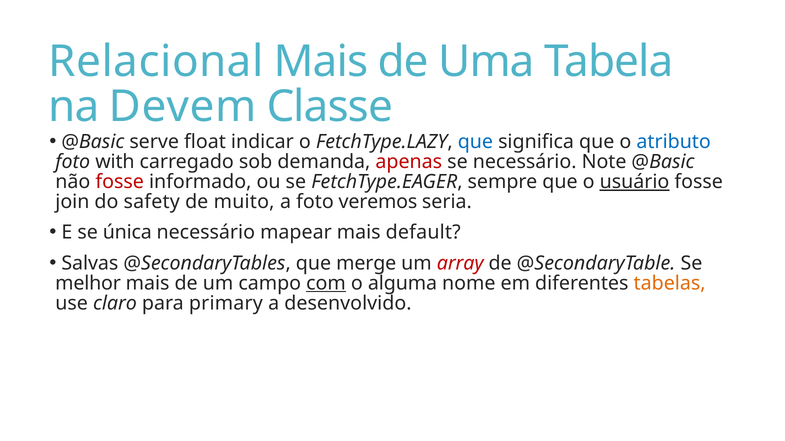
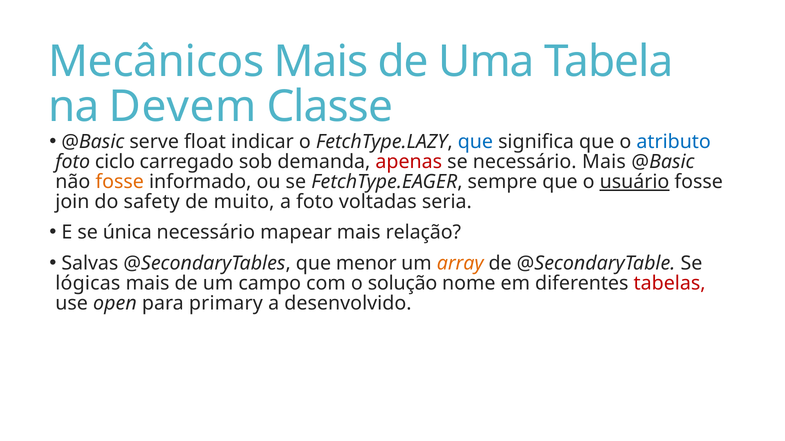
Relacional: Relacional -> Mecânicos (156, 62)
with: with -> ciclo (115, 162)
necessário Note: Note -> Mais (604, 162)
fosse colour: red -> orange (120, 182)
veremos: veremos -> voltadas (378, 202)
default: default -> relação (423, 233)
merge: merge -> menor (366, 263)
array colour: red -> orange (460, 263)
melhor: melhor -> lógicas (88, 283)
com underline: present -> none (326, 283)
alguma: alguma -> solução (403, 283)
tabelas colour: orange -> red (670, 283)
claro: claro -> open (115, 303)
